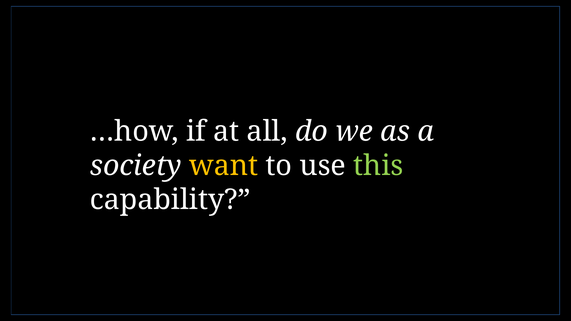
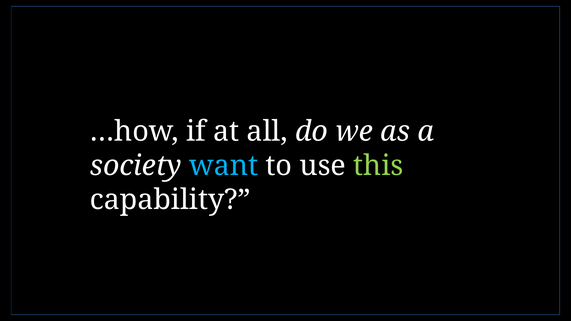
want colour: yellow -> light blue (224, 166)
